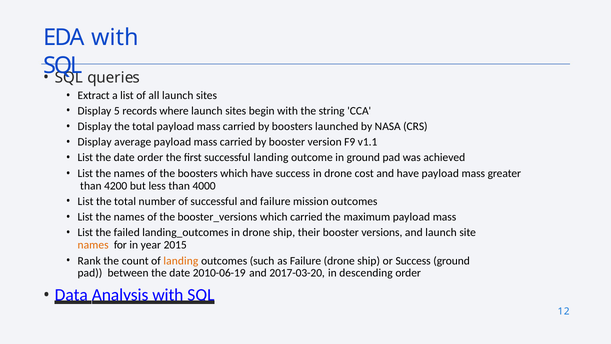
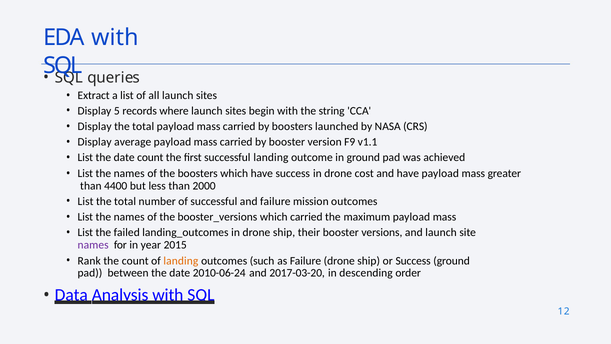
date order: order -> count (150, 158)
4200: 4200 -> 4400 (116, 186)
4000: 4000 -> 2000 (204, 186)
names colour: orange -> purple (93, 245)
2010-06-19: 2010-06-19 -> 2010-06-24 (219, 273)
